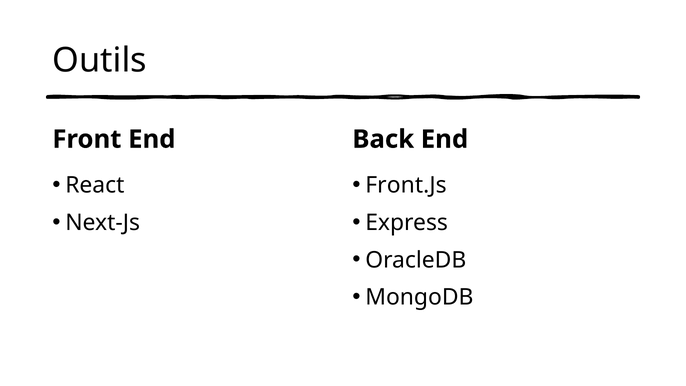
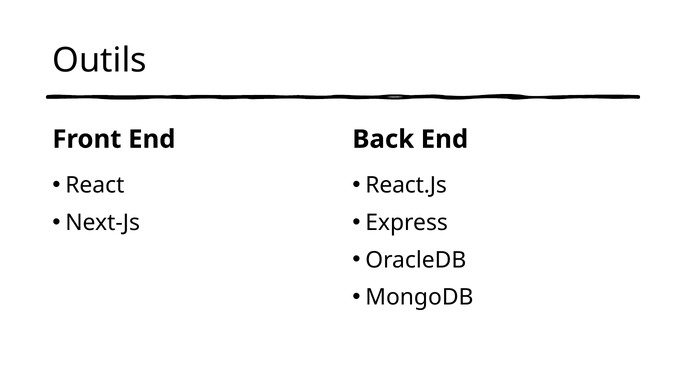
Front.Js: Front.Js -> React.Js (406, 185)
